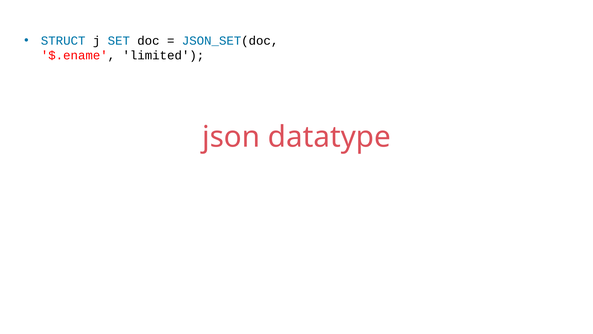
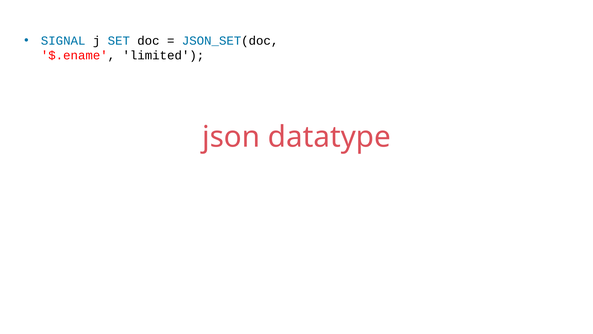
STRUCT: STRUCT -> SIGNAL (63, 41)
